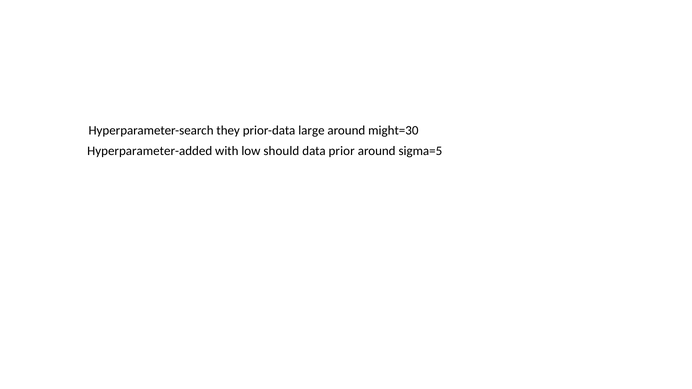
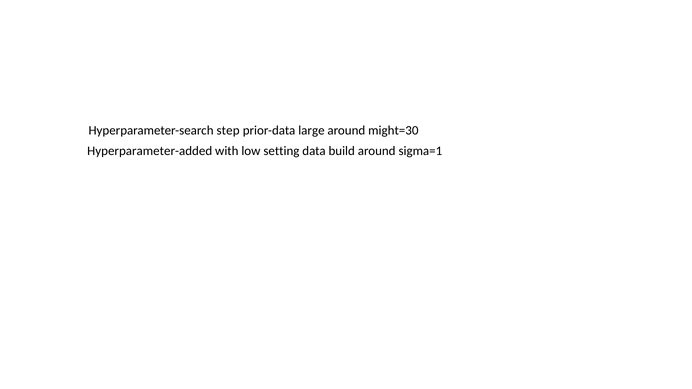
they: they -> step (228, 130)
should: should -> setting (281, 151)
prior: prior -> build (342, 151)
sigma=5: sigma=5 -> sigma=1 (420, 151)
